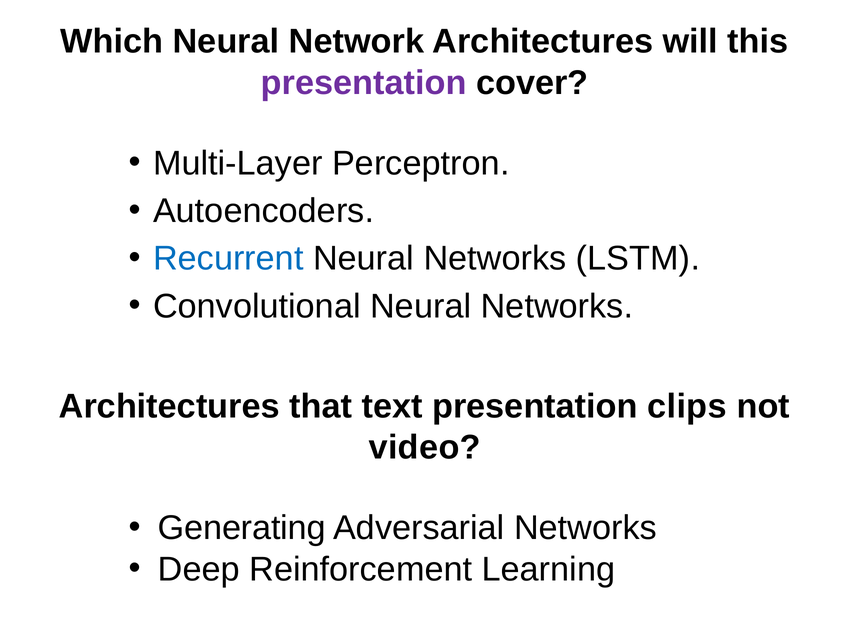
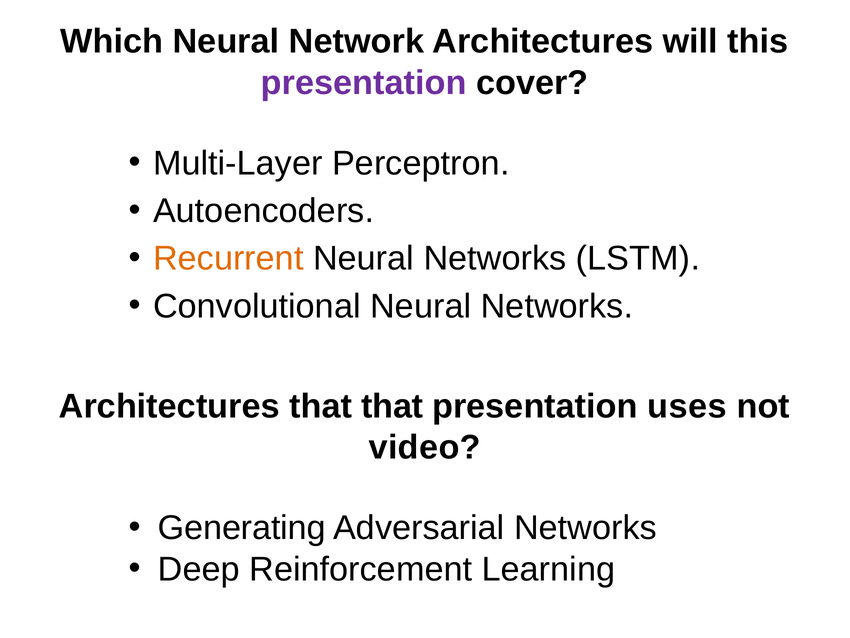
Recurrent colour: blue -> orange (228, 258)
that text: text -> that (392, 406)
clips: clips -> uses (687, 406)
